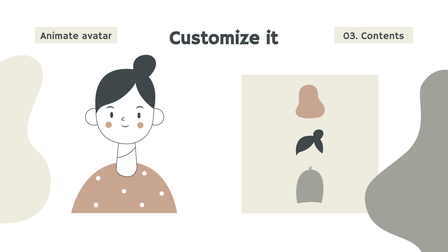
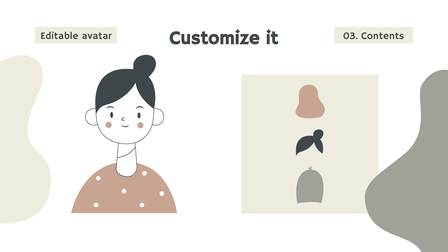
Animate: Animate -> Editable (59, 36)
